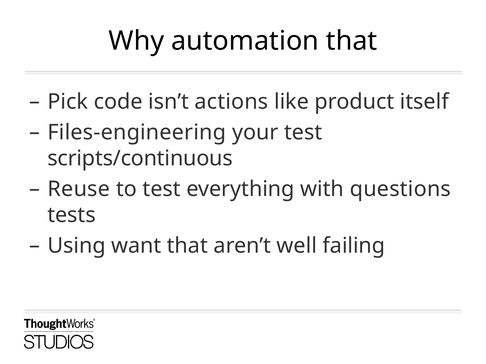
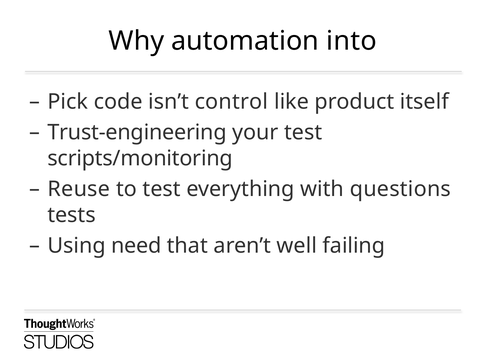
automation that: that -> into (351, 41)
actions: actions -> control (231, 102)
Files-engineering: Files-engineering -> Trust-engineering (137, 133)
scripts/continuous: scripts/continuous -> scripts/monitoring (140, 159)
want: want -> need (136, 246)
